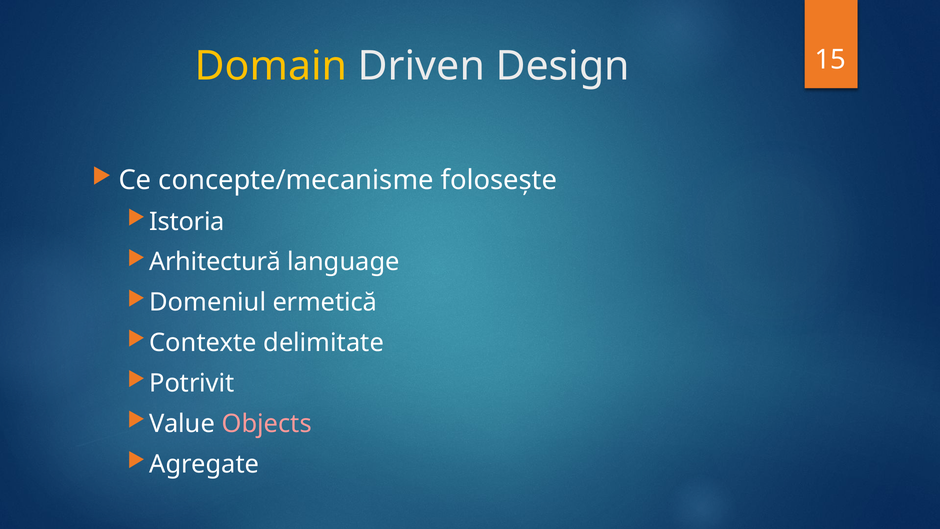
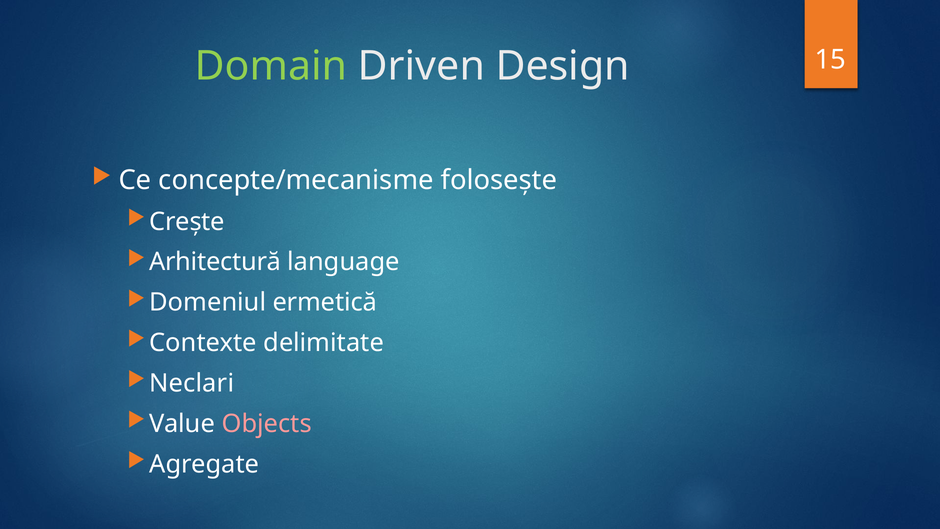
Domain colour: yellow -> light green (271, 66)
Istoria: Istoria -> Crește (187, 222)
Potrivit: Potrivit -> Neclari (192, 383)
